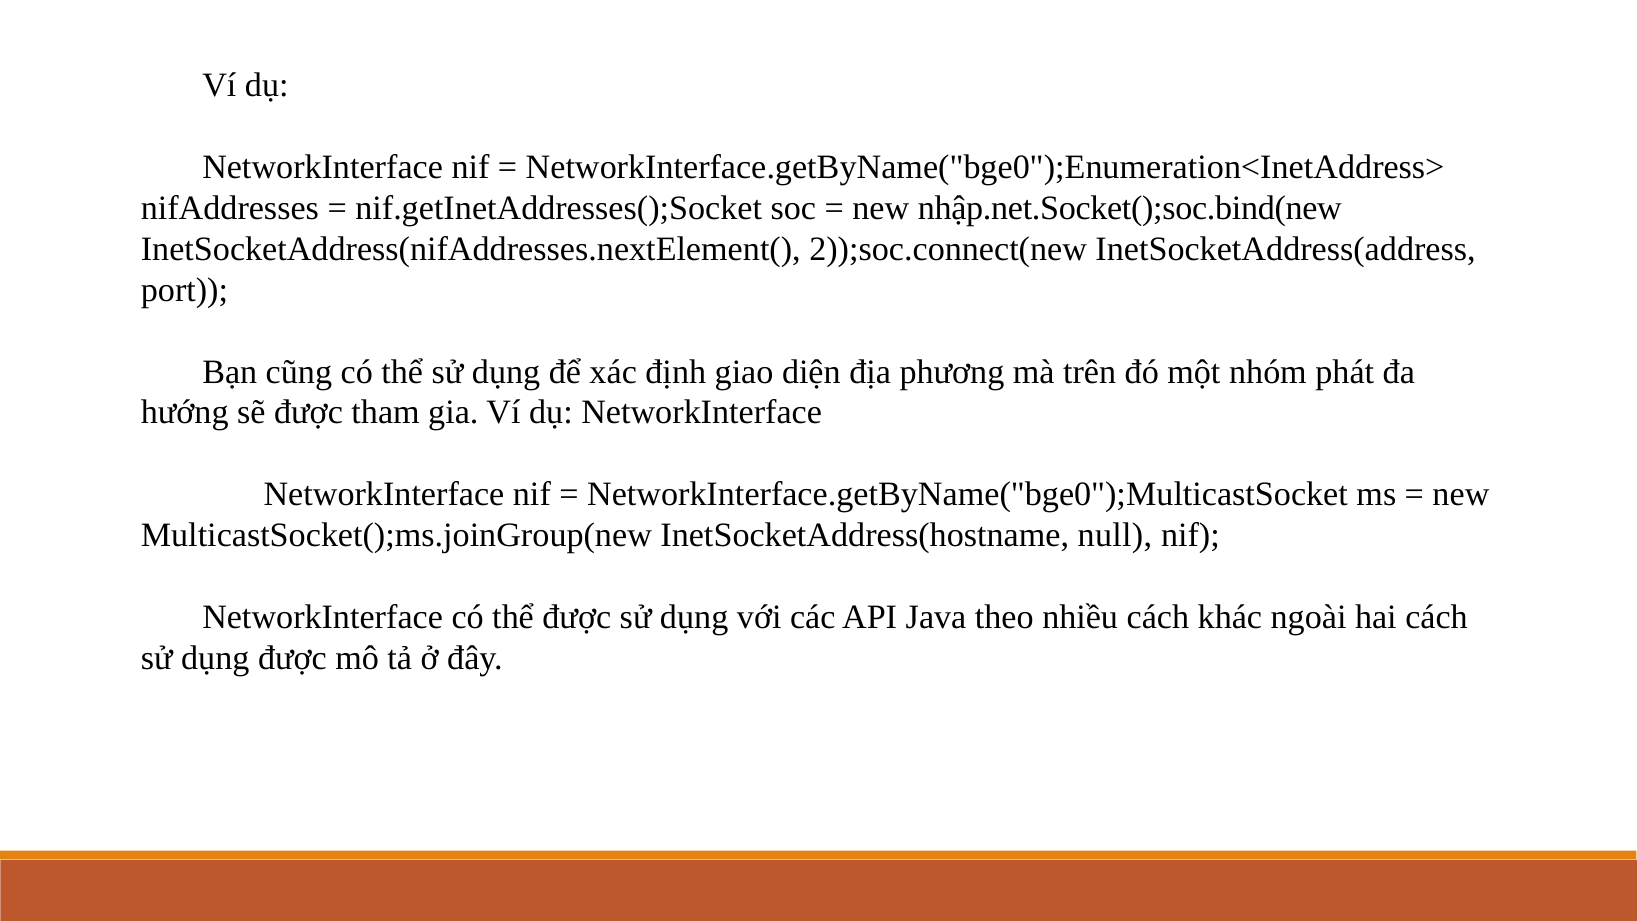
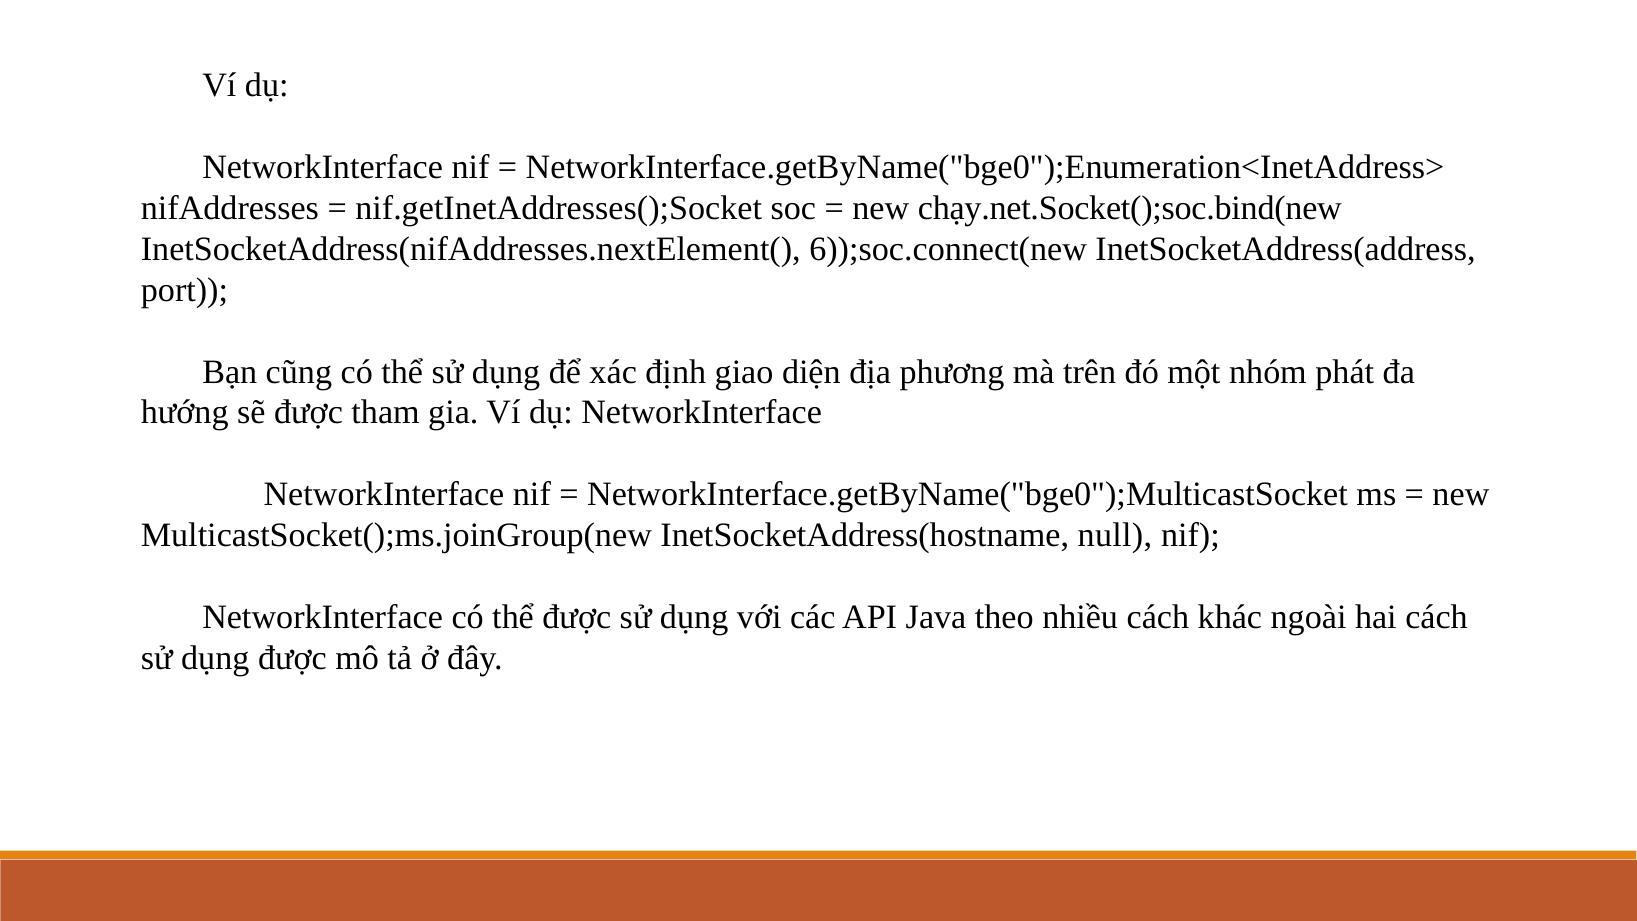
nhập.net.Socket();soc.bind(new: nhập.net.Socket();soc.bind(new -> chạy.net.Socket();soc.bind(new (1130, 208)
2));soc.connect(new: 2));soc.connect(new -> 6));soc.connect(new (948, 249)
